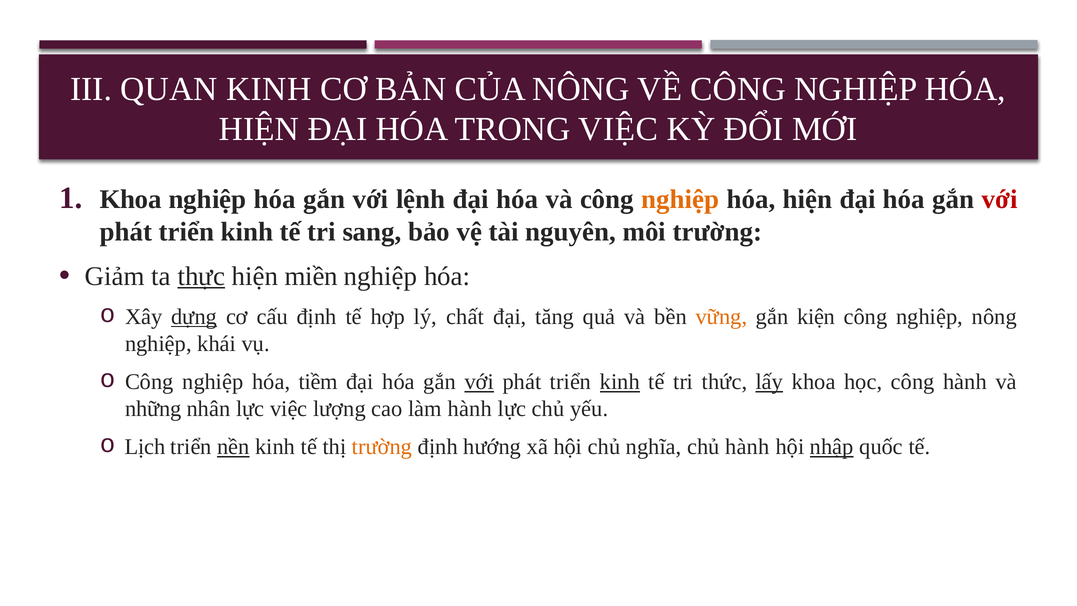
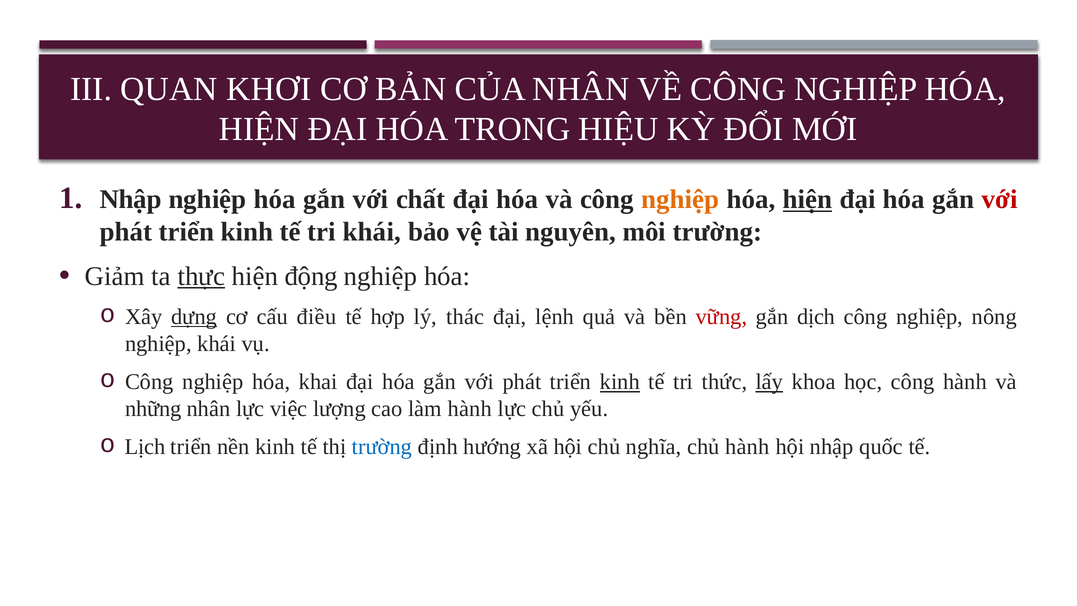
QUAN KINH: KINH -> KHƠI (269, 89)
CỦA NÔNG: NÔNG -> NHÂN (581, 89)
TRONG VIỆC: VIỆC -> HIỆU (618, 129)
Khoa: Khoa -> Nhập (131, 199)
lệnh: lệnh -> chất (421, 199)
hiện underline: none -> present (807, 199)
tri sang: sang -> khái (372, 232)
miền: miền -> động (311, 276)
cấu định: định -> điều (317, 317)
chất: chất -> thác (465, 317)
tăng: tăng -> lệnh (555, 317)
vững colour: orange -> red (721, 317)
kiện: kiện -> dịch (816, 317)
tiềm: tiềm -> khai (318, 382)
với underline: present -> none (479, 382)
nền underline: present -> none (233, 447)
trường colour: orange -> blue (382, 447)
nhập underline: present -> none (832, 447)
